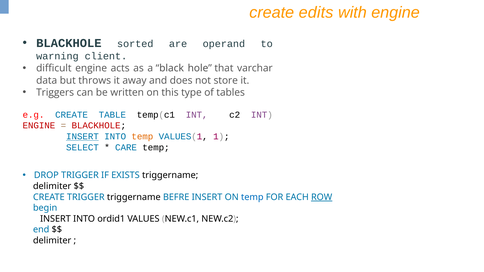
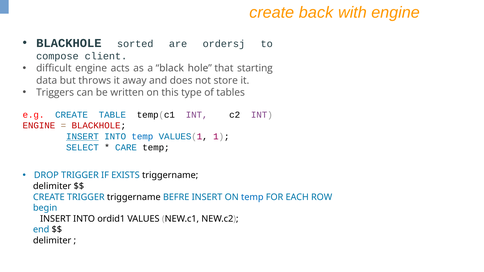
edits: edits -> back (316, 13)
operand: operand -> ordersj (224, 44)
warning: warning -> compose (57, 56)
varchar: varchar -> starting (255, 68)
temp colour: orange -> blue (142, 137)
ROW underline: present -> none (322, 197)
